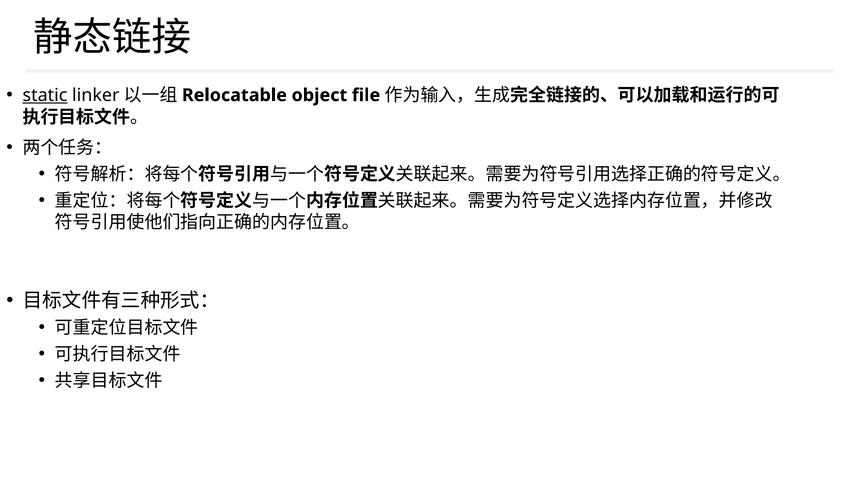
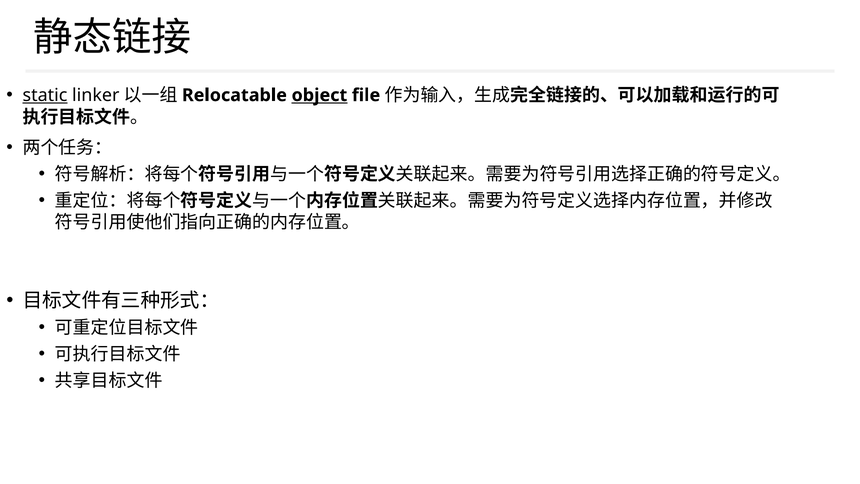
object underline: none -> present (319, 95)
